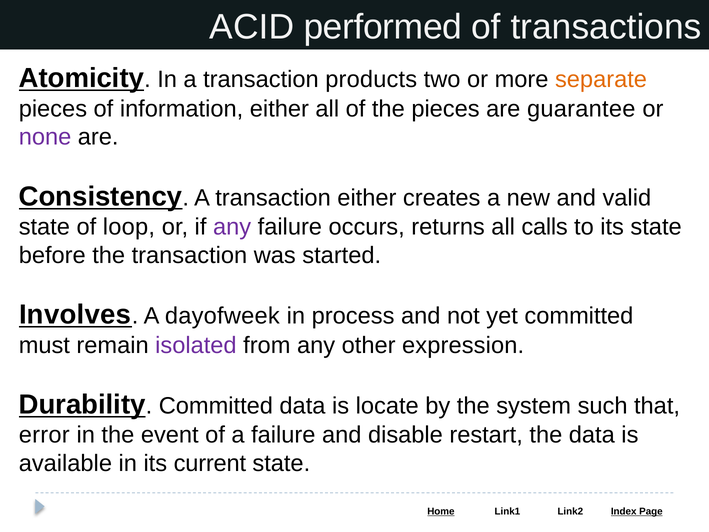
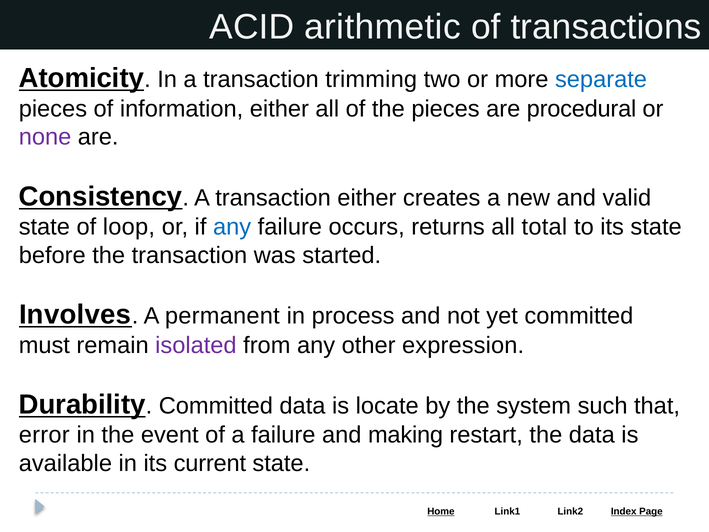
performed: performed -> arithmetic (382, 27)
products: products -> trimming (371, 80)
separate colour: orange -> blue (601, 80)
guarantee: guarantee -> procedural (582, 109)
any colour: purple -> blue (232, 227)
calls: calls -> total (544, 227)
dayofweek: dayofweek -> permanent (222, 316)
disable: disable -> making (406, 435)
